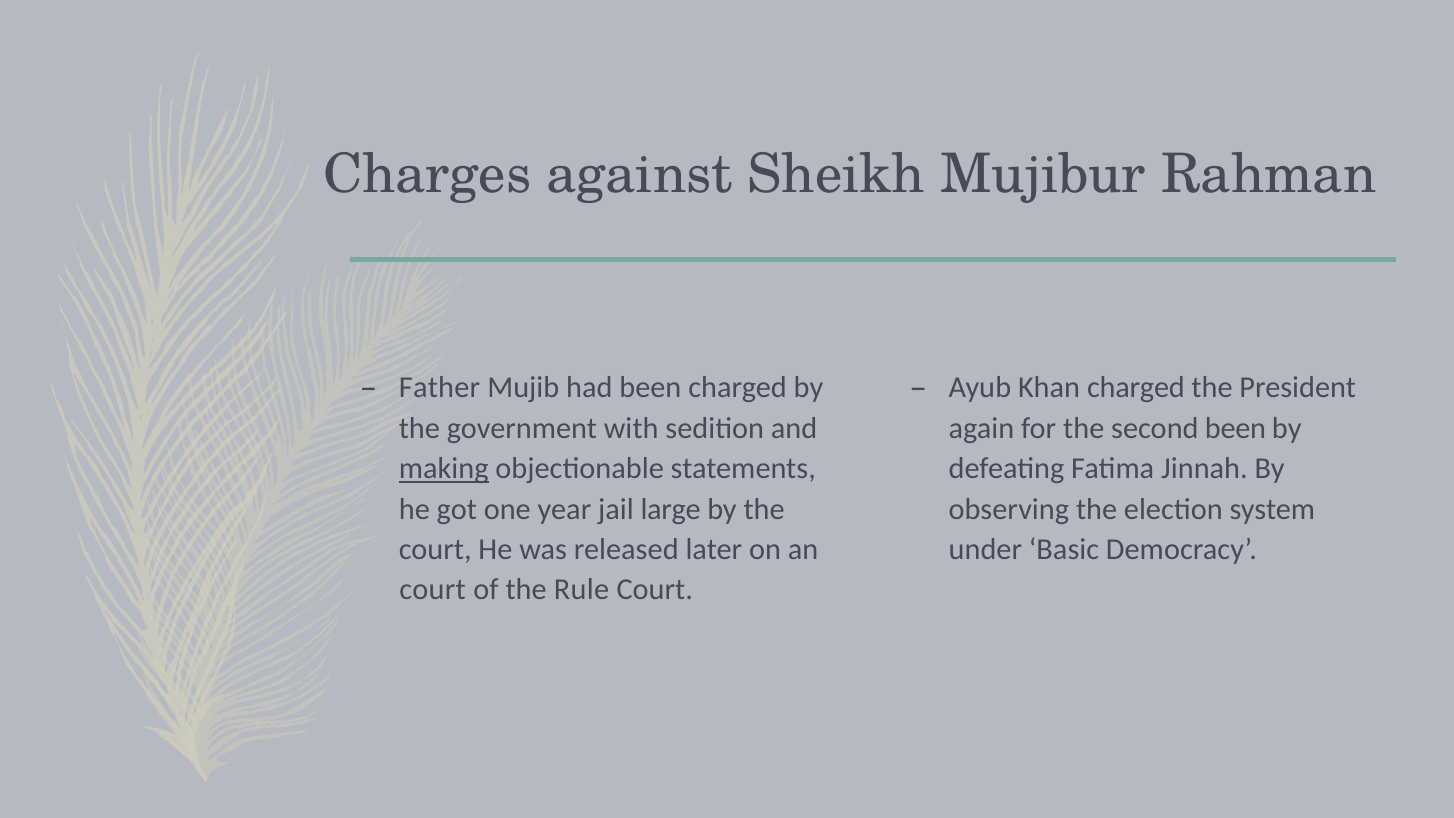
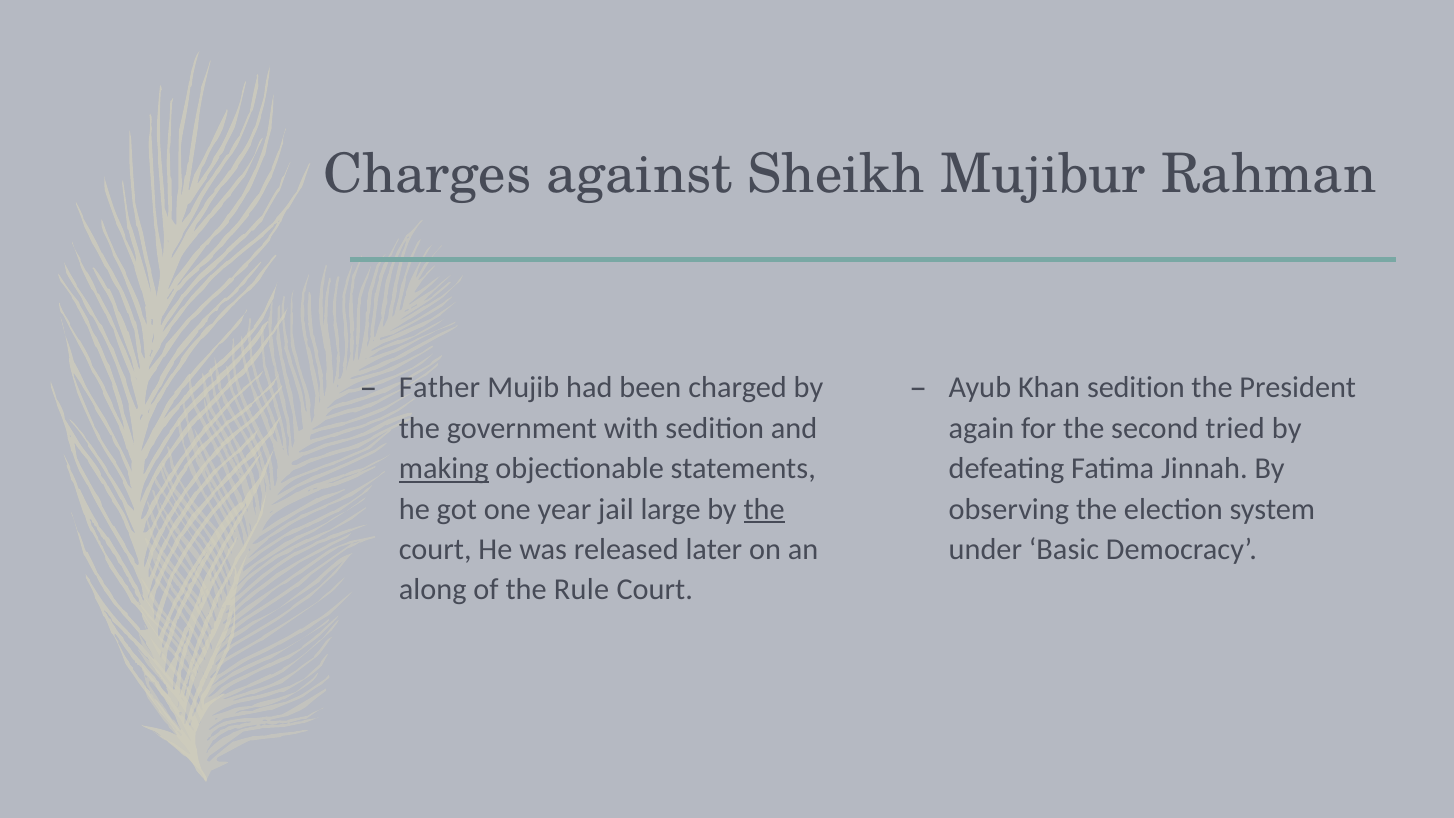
Khan charged: charged -> sedition (1136, 388)
second been: been -> tried (1235, 428)
the underline: none -> present (764, 509)
court: court -> along (433, 590)
